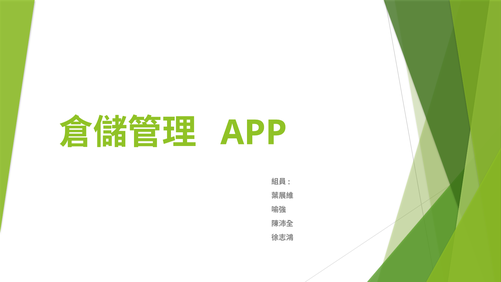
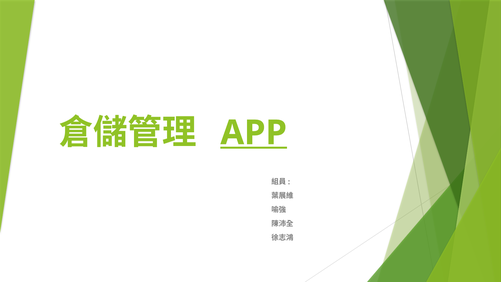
APP underline: none -> present (254, 133)
